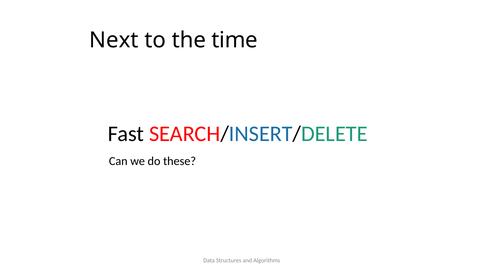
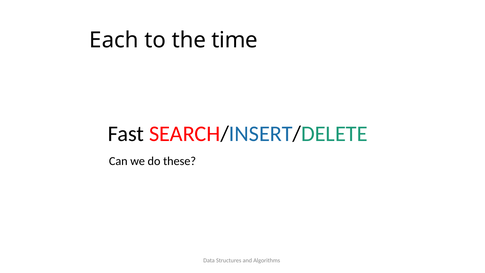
Next: Next -> Each (114, 40)
